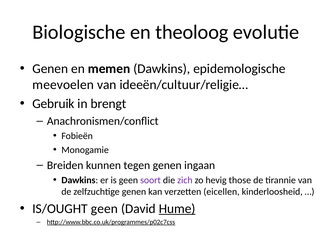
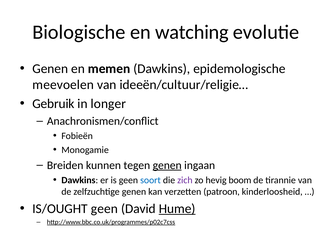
theoloog: theoloog -> watching (192, 32)
brengt: brengt -> longer (108, 104)
genen underline: none -> present (167, 165)
soort colour: purple -> blue (150, 180)
those: those -> boom (240, 180)
eicellen: eicellen -> patroon (222, 192)
